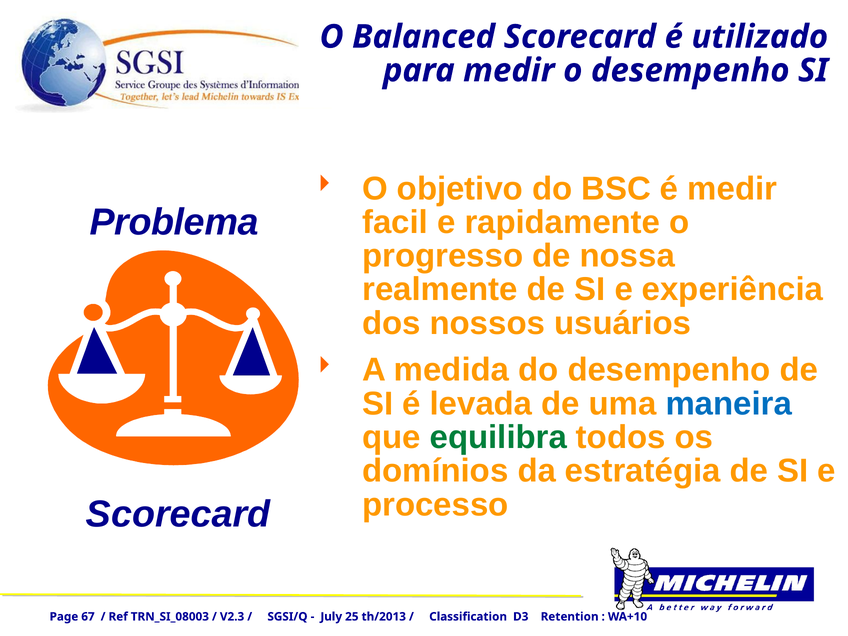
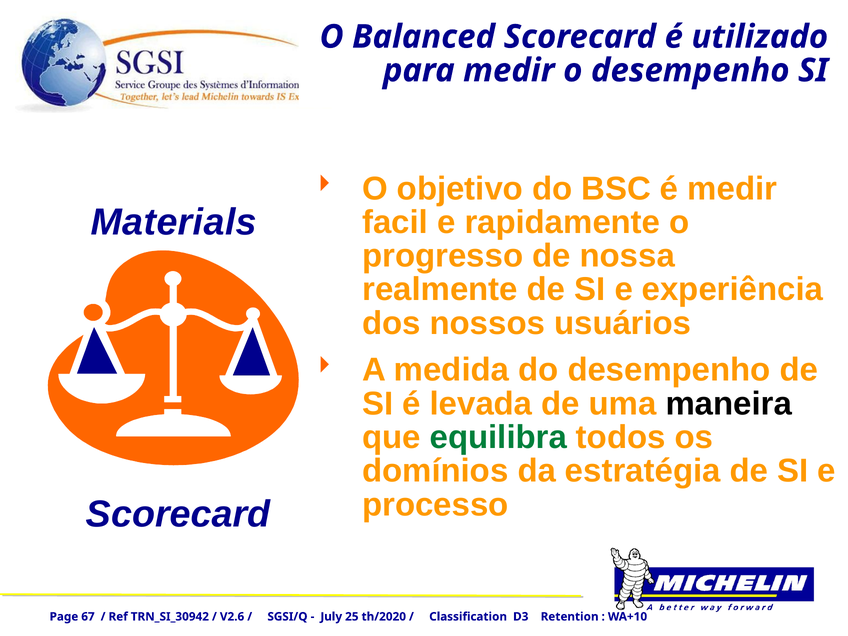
Problema: Problema -> Materials (174, 222)
maneira colour: blue -> black (729, 404)
TRN_SI_08003: TRN_SI_08003 -> TRN_SI_30942 (170, 617)
V2.3: V2.3 -> V2.6 (232, 617)
th/2013: th/2013 -> th/2020 (384, 617)
